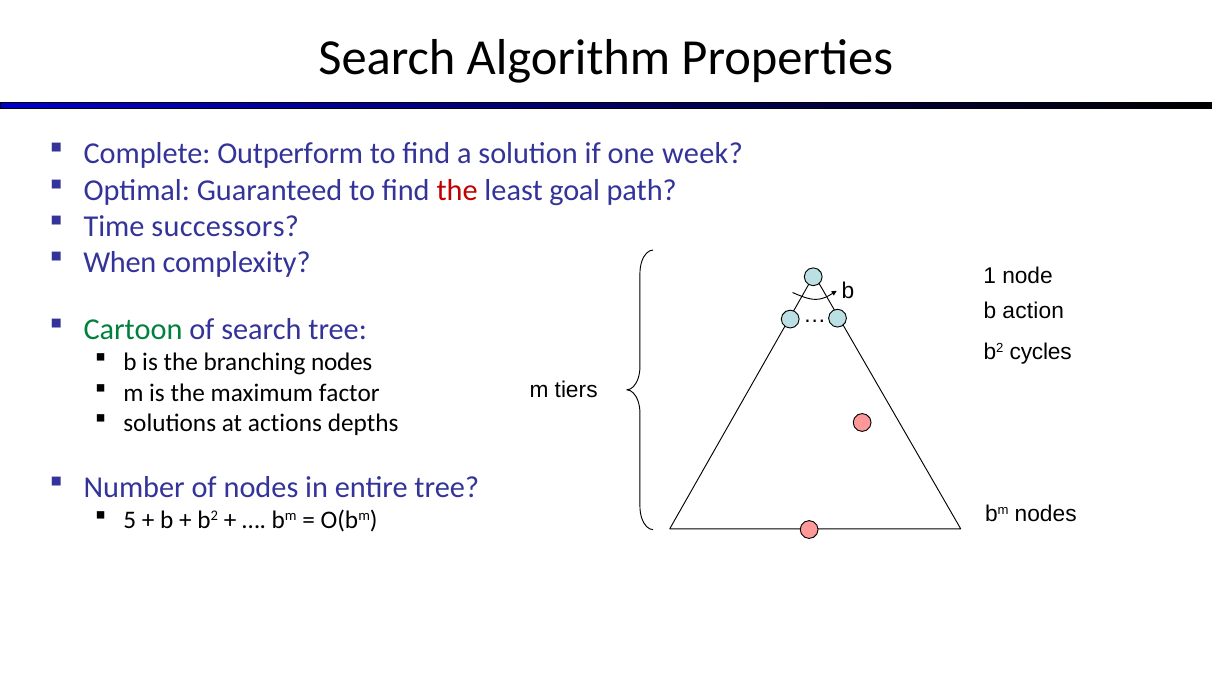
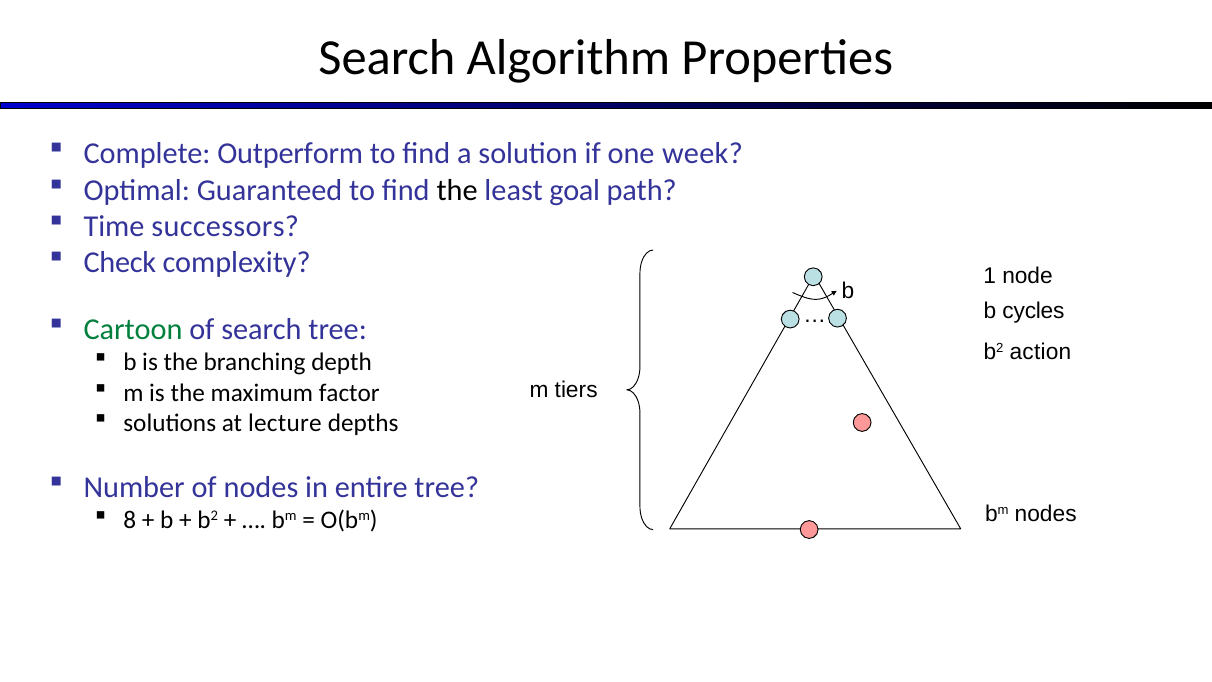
the colour: red -> black (457, 190)
When: When -> Check (120, 263)
action: action -> cycles (1033, 311)
cycles: cycles -> action (1040, 352)
branching nodes: nodes -> depth (342, 362)
actions: actions -> lecture (285, 423)
5: 5 -> 8 (130, 520)
